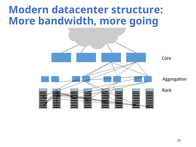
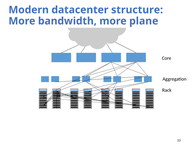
going: going -> plane (144, 21)
